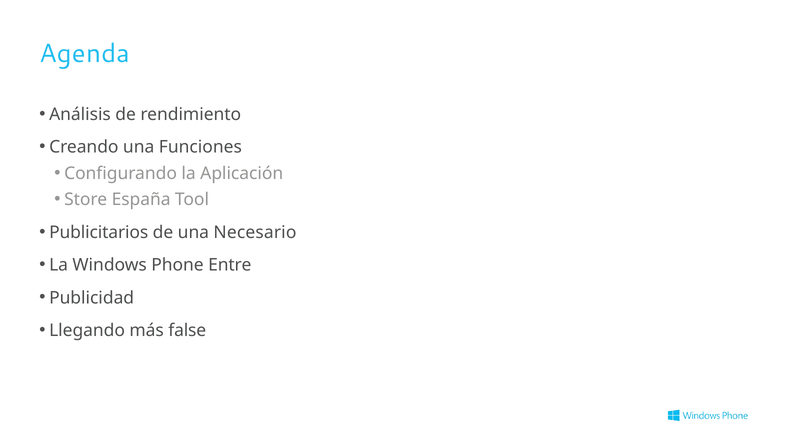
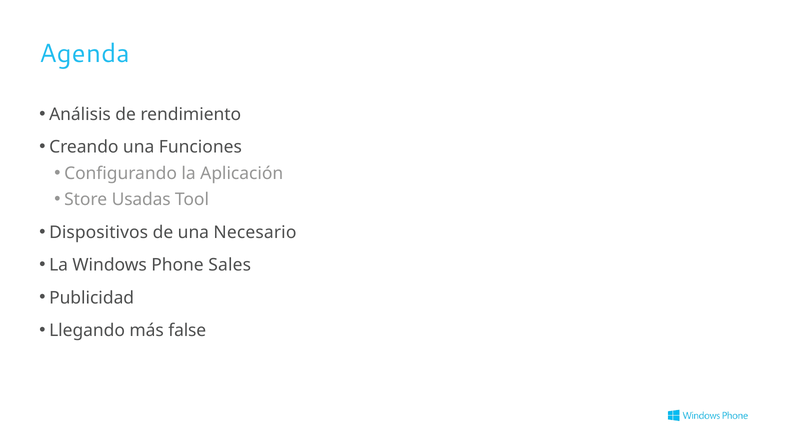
España: España -> Usadas (141, 200)
Publicitarios: Publicitarios -> Dispositivos (99, 232)
Entre: Entre -> Sales (230, 265)
